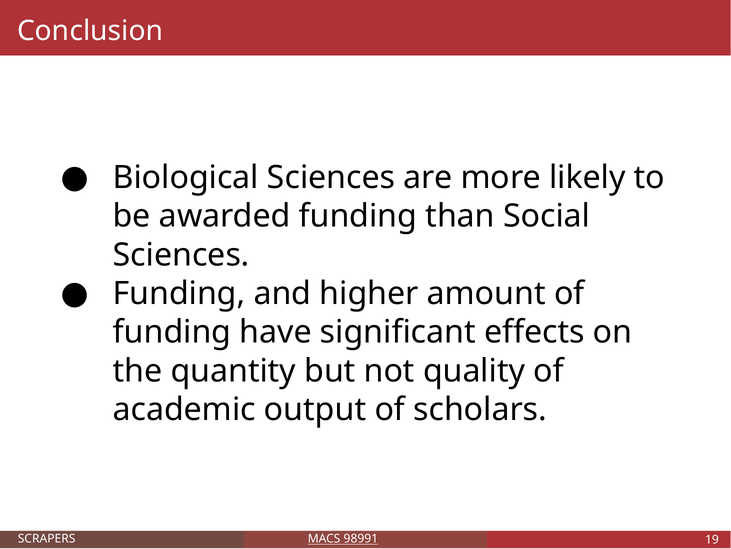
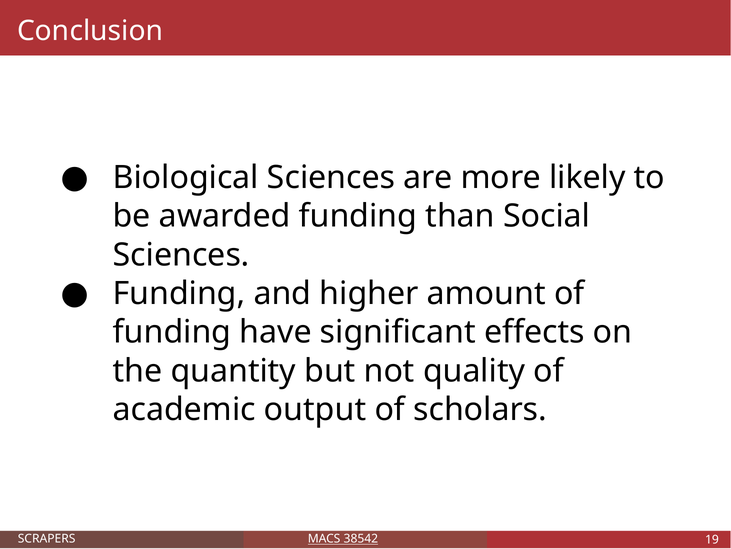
98991: 98991 -> 38542 (361, 539)
